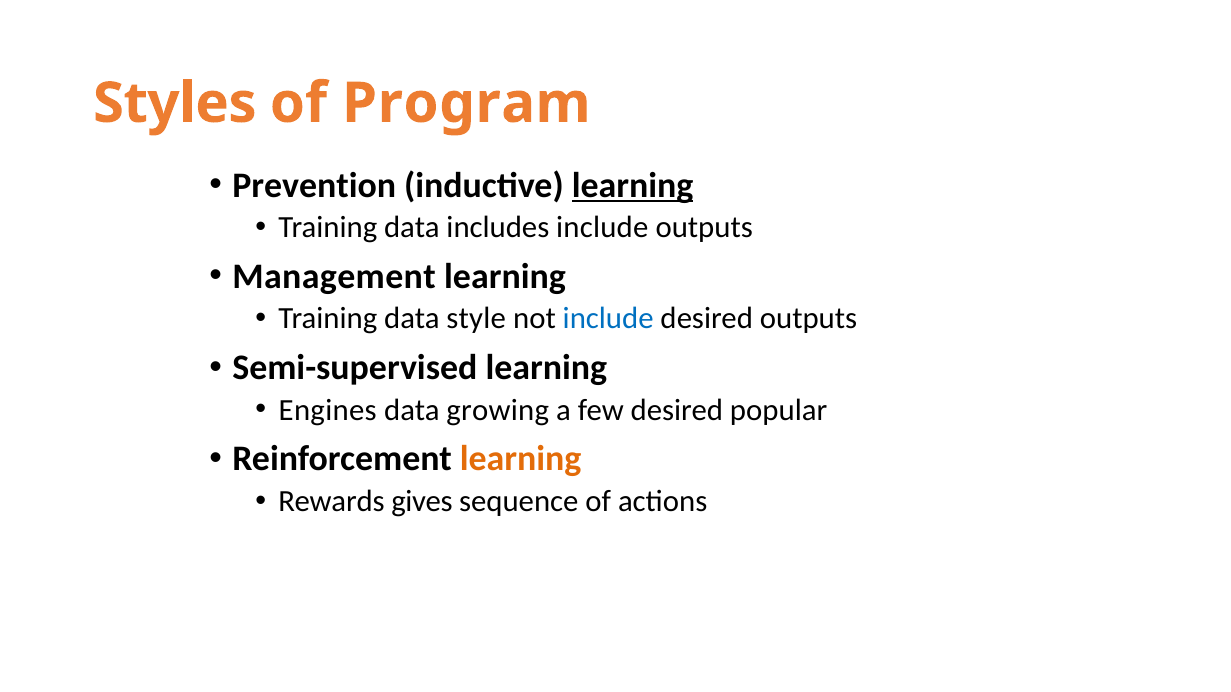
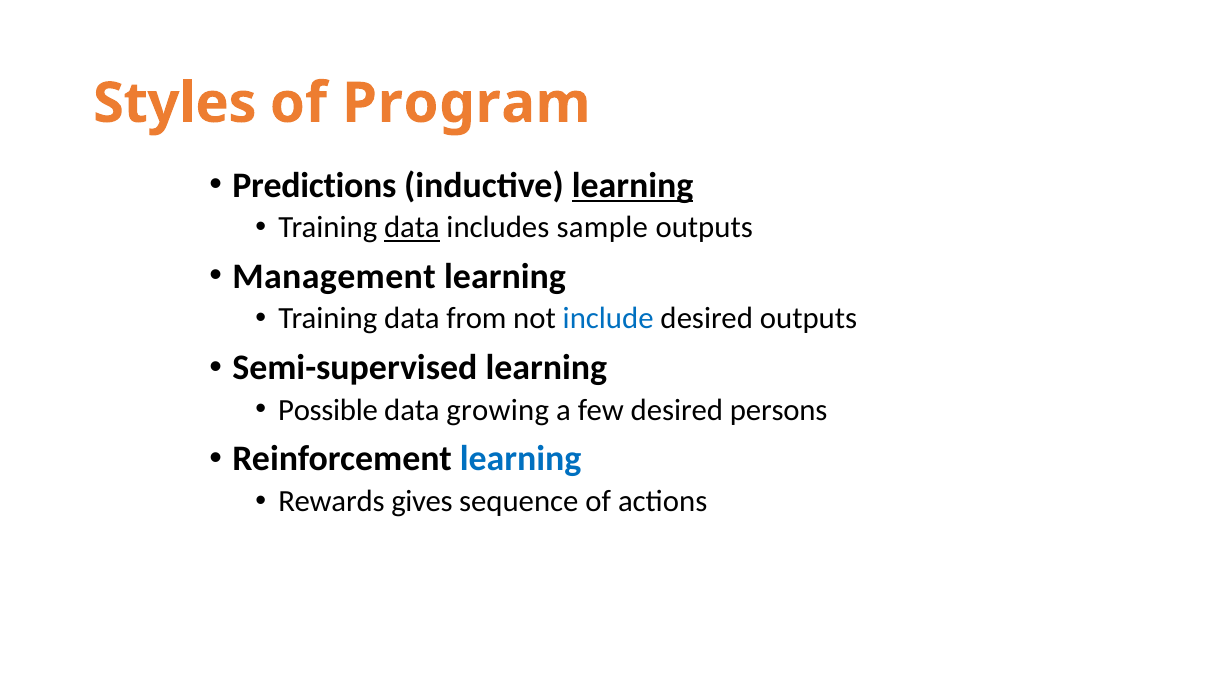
Prevention: Prevention -> Predictions (314, 185)
data underline: none -> present (412, 228)
includes include: include -> sample (602, 228)
style: style -> from (476, 319)
Engines: Engines -> Possible (328, 410)
popular: popular -> persons (779, 410)
learning colour: orange -> blue (521, 459)
